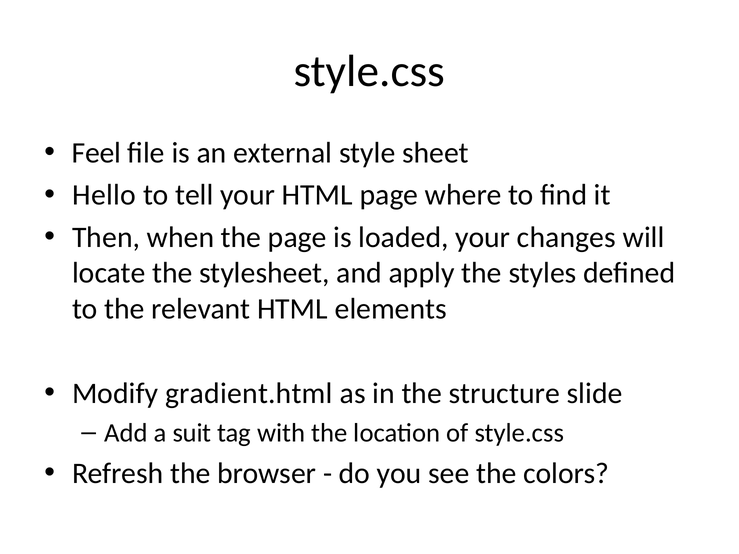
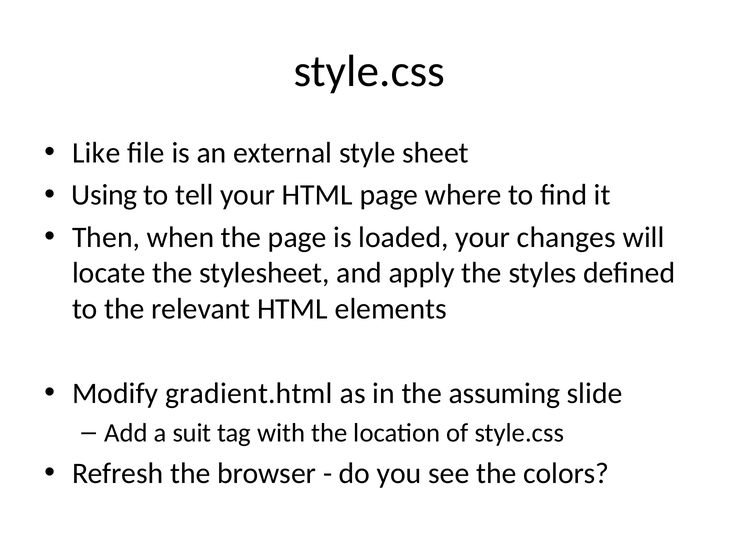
Feel: Feel -> Like (96, 153)
Hello: Hello -> Using (104, 195)
structure: structure -> assuming (505, 394)
